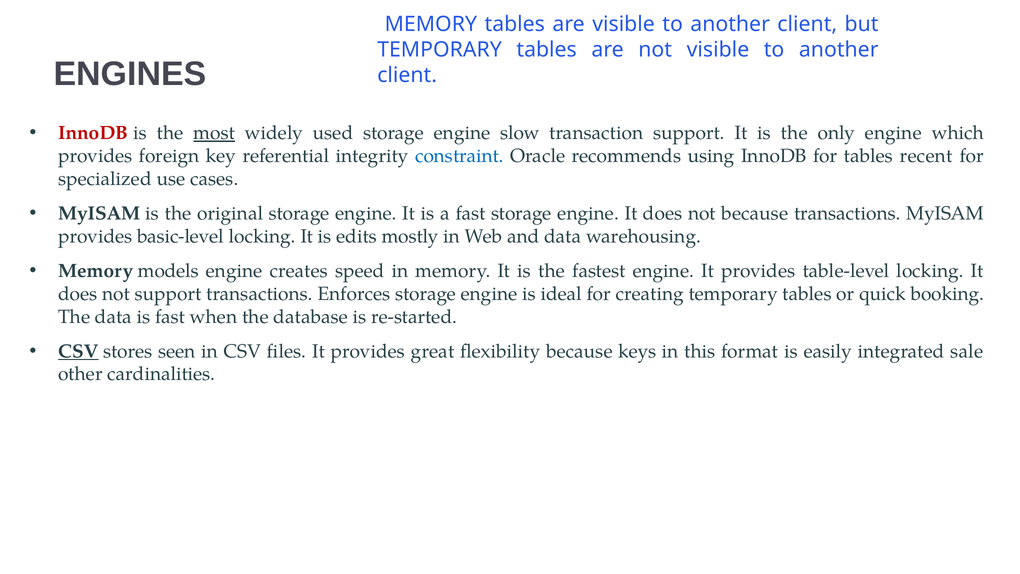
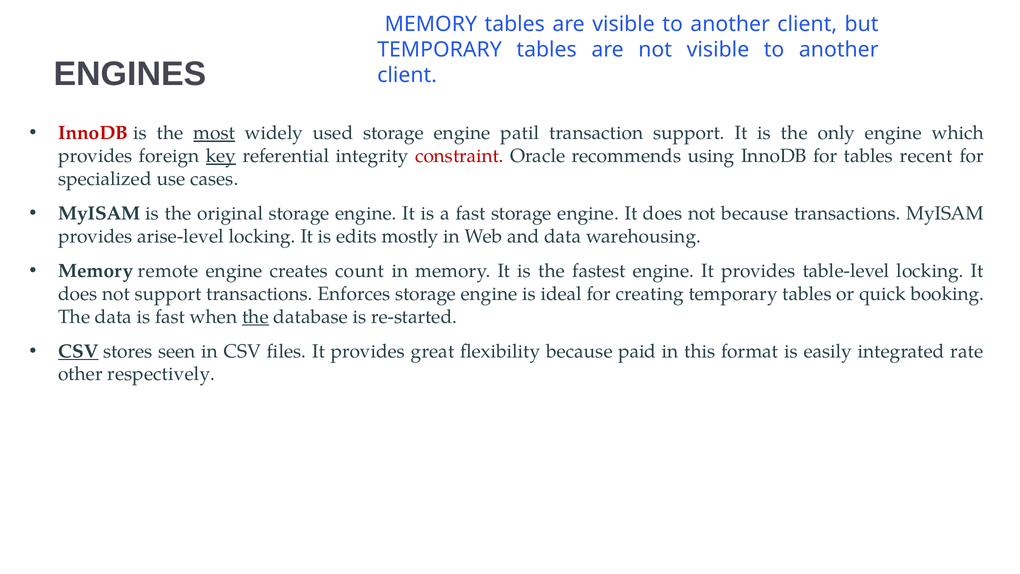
slow: slow -> patil (520, 133)
key underline: none -> present (221, 156)
constraint colour: blue -> red (459, 156)
basic-level: basic-level -> arise-level (180, 236)
models: models -> remote (168, 271)
speed: speed -> count (360, 271)
the underline: none -> present (255, 317)
keys: keys -> paid (637, 351)
sale: sale -> rate (967, 351)
cardinalities: cardinalities -> respectively (161, 374)
